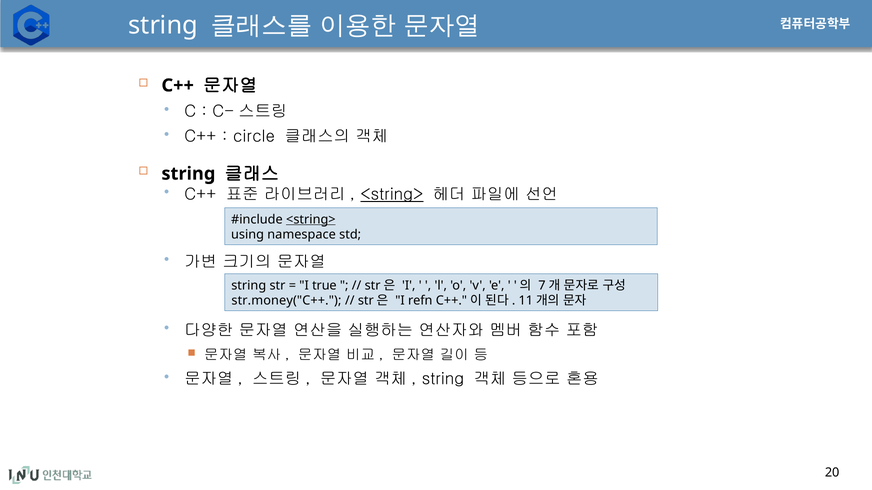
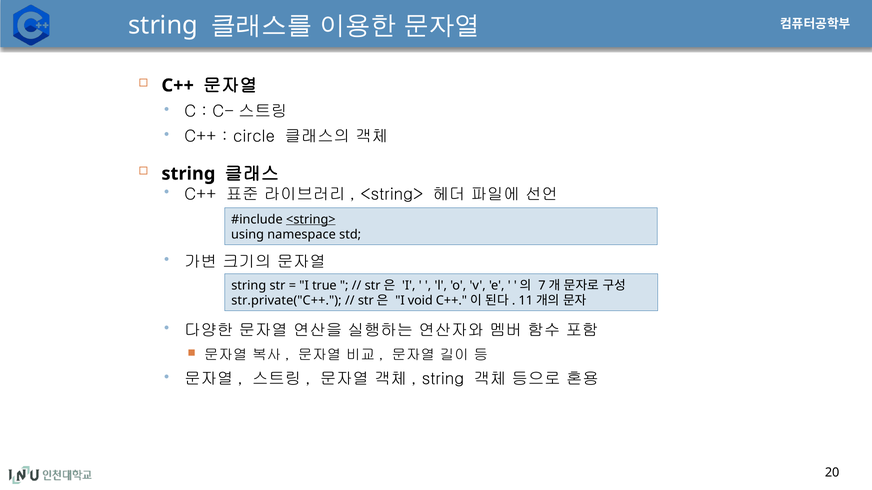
<string> underline: present -> none (392, 194)
str.money("C++: str.money("C++ -> str.private("C++ (286, 301)
refn: refn -> void (420, 301)
